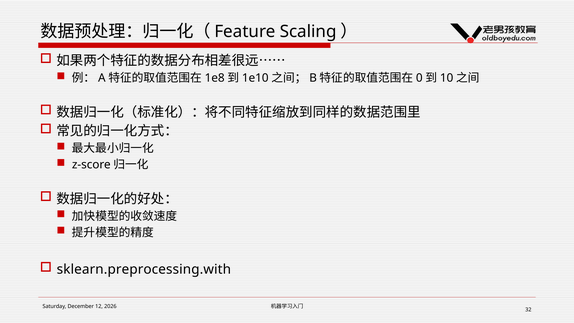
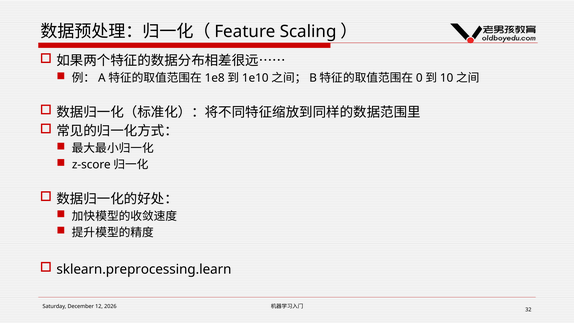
sklearn.preprocessing.with: sklearn.preprocessing.with -> sklearn.preprocessing.learn (144, 269)
